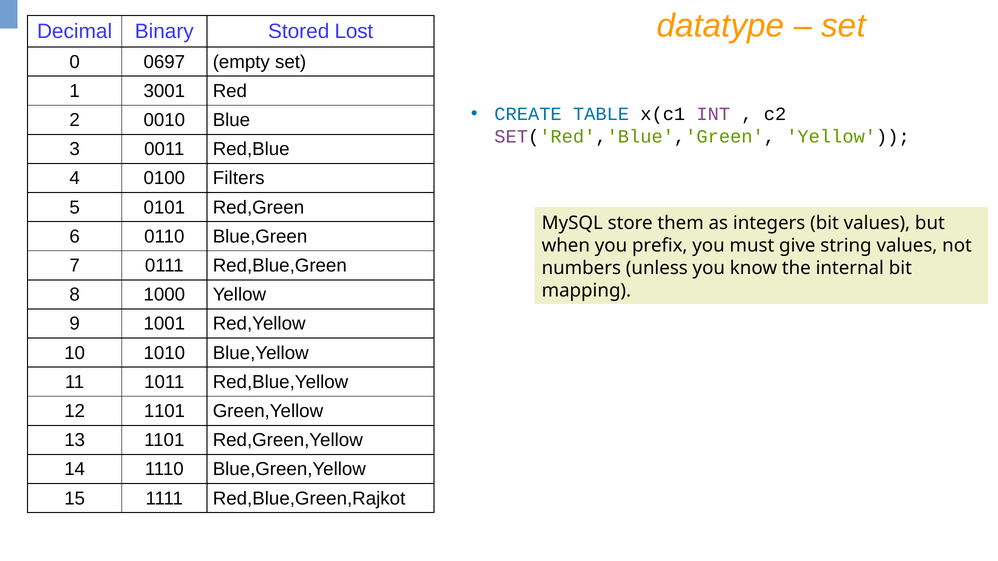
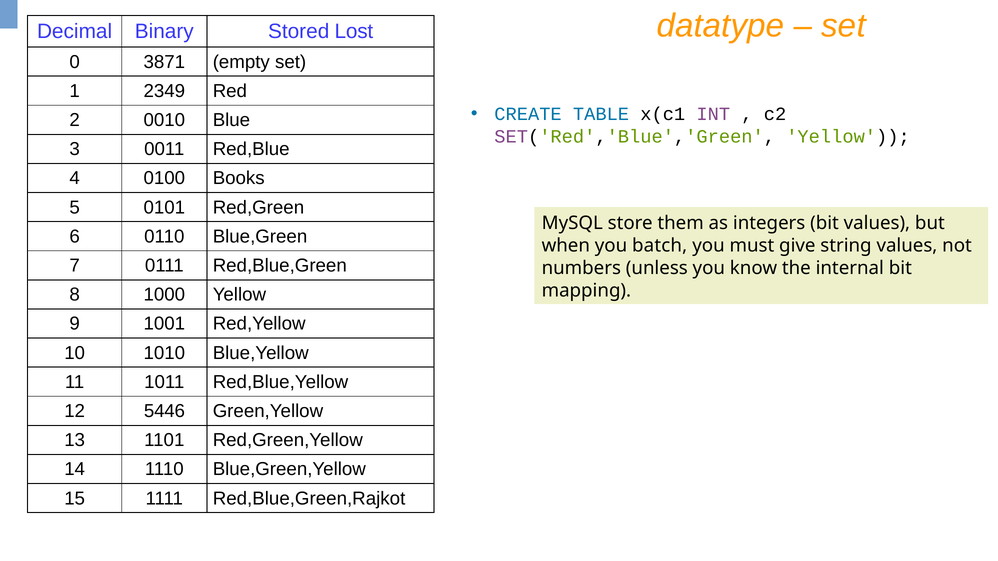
0697: 0697 -> 3871 (164, 62)
3001: 3001 -> 2349 (164, 91)
Filters: Filters -> Books (239, 178)
prefix: prefix -> batch (660, 246)
12 1101: 1101 -> 5446 (164, 411)
